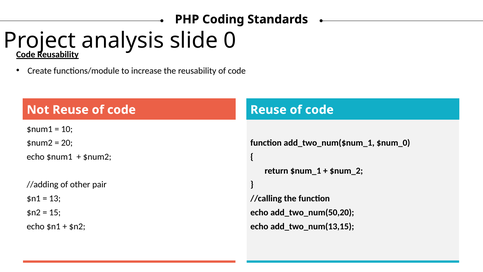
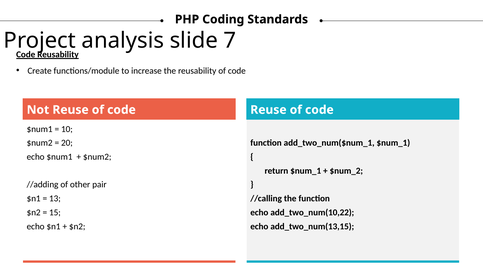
0: 0 -> 7 (230, 41)
add_two_num($num_1 $num_0: $num_0 -> $num_1 (393, 143)
add_two_num(50,20: add_two_num(50,20 -> add_two_num(10,22 (312, 212)
